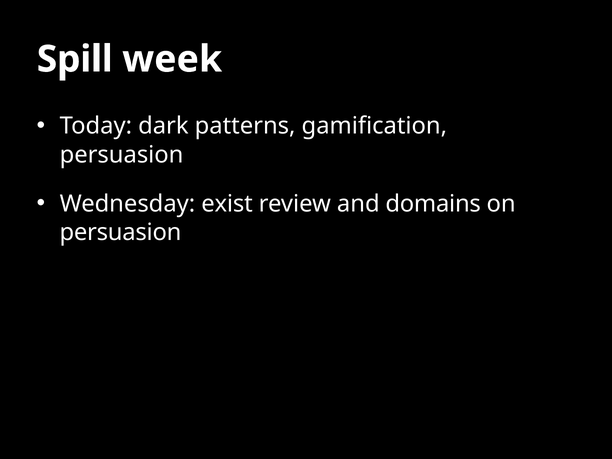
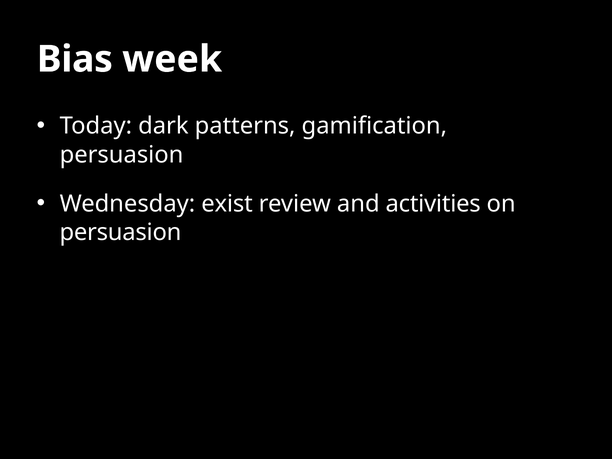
Spill: Spill -> Bias (75, 59)
domains: domains -> activities (433, 204)
